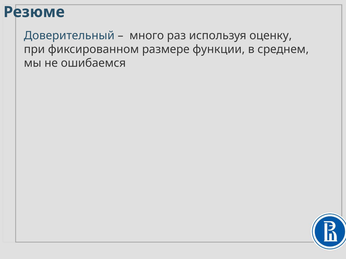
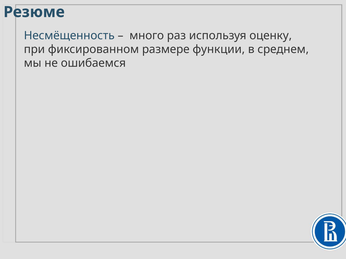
Доверительный: Доверительный -> Несмёщенность (69, 36)
